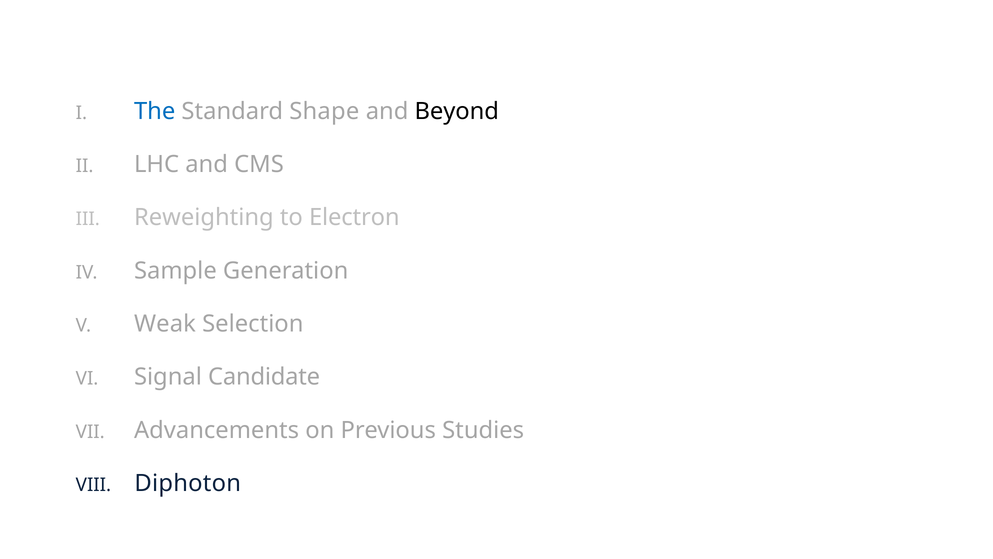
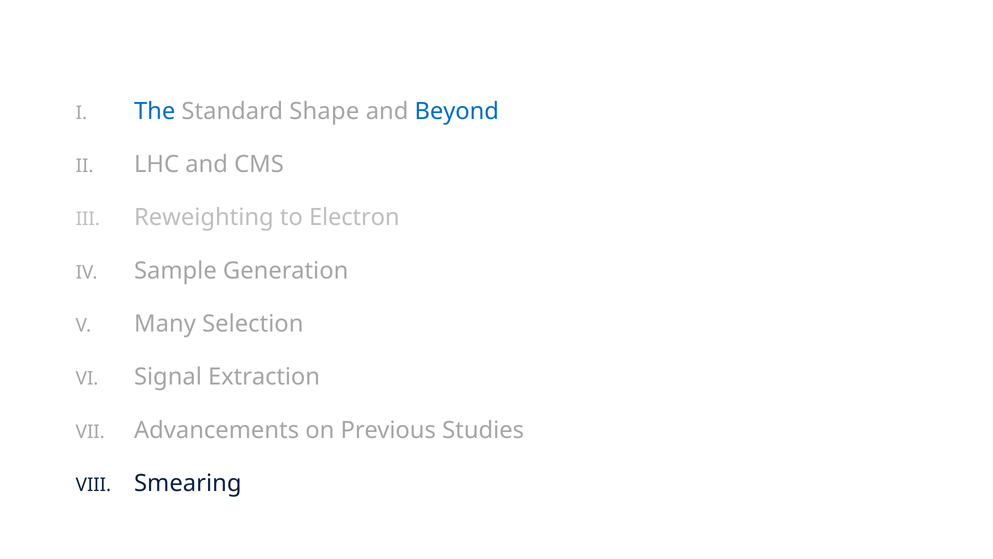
Beyond colour: black -> blue (457, 111)
Weak: Weak -> Many (165, 324)
Candidate: Candidate -> Extraction (264, 377)
Diphoton: Diphoton -> Smearing (188, 483)
